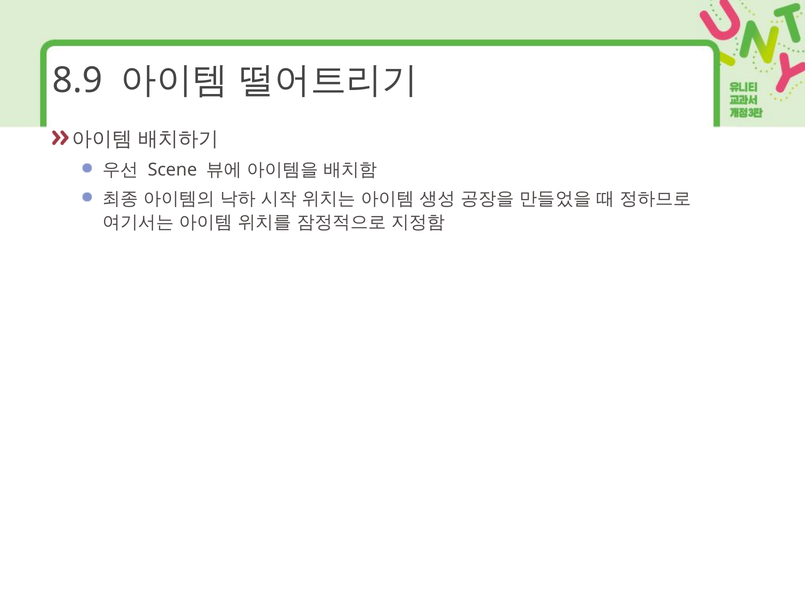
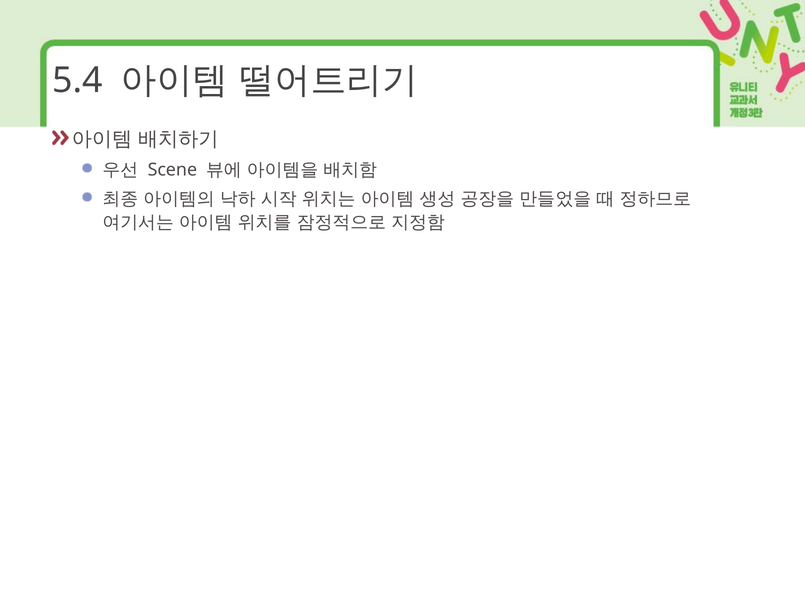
8.9: 8.9 -> 5.4 (78, 81)
